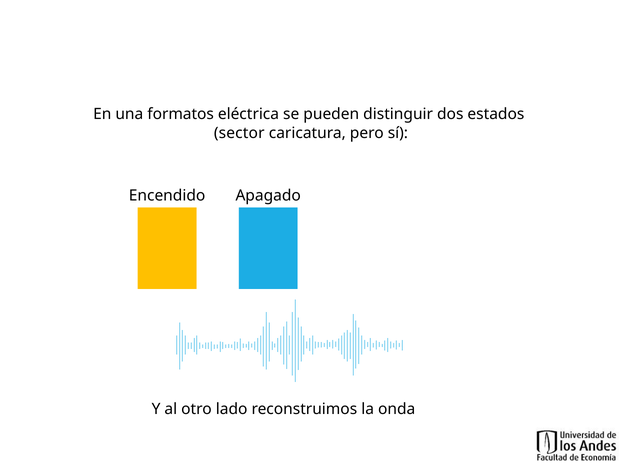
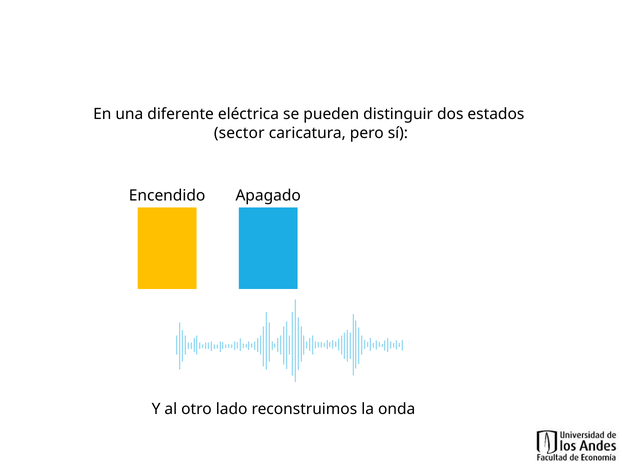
formatos: formatos -> diferente (181, 114)
